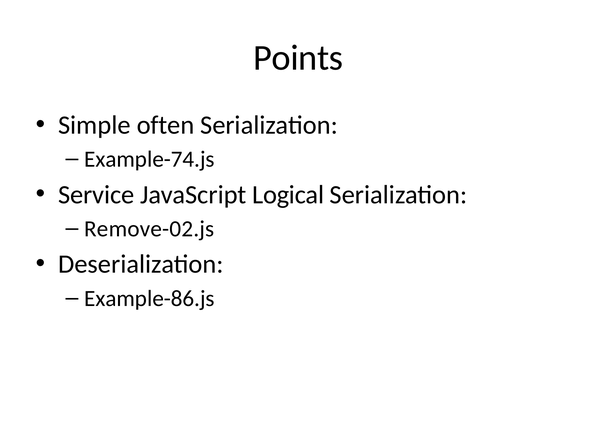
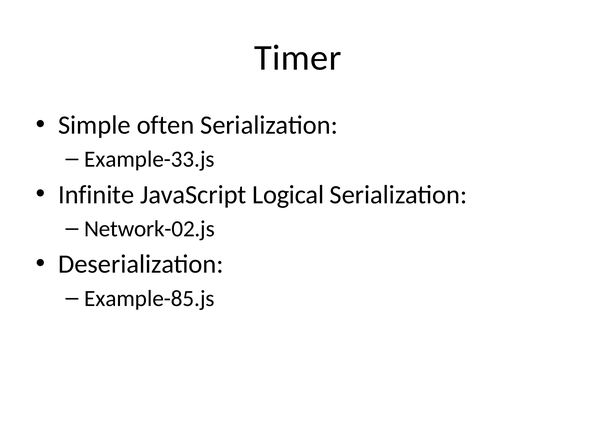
Points: Points -> Timer (298, 58)
Example-74.js: Example-74.js -> Example-33.js (149, 159)
Service: Service -> Infinite (96, 195)
Remove-02.js: Remove-02.js -> Network-02.js (149, 229)
Example-86.js: Example-86.js -> Example-85.js (149, 298)
